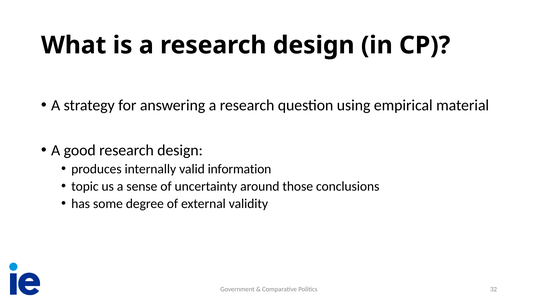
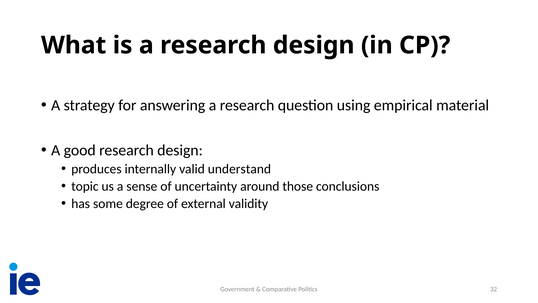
information: information -> understand (239, 169)
